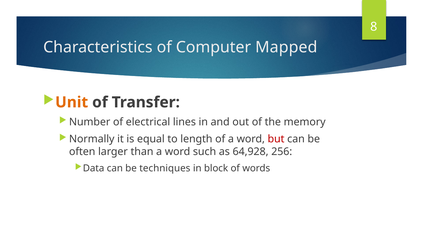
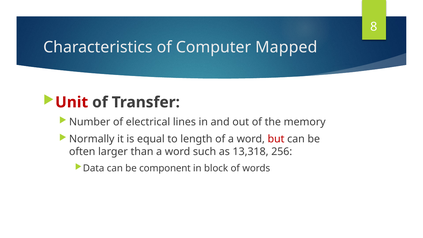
Unit colour: orange -> red (72, 102)
64,928: 64,928 -> 13,318 (251, 152)
techniques: techniques -> component (165, 168)
